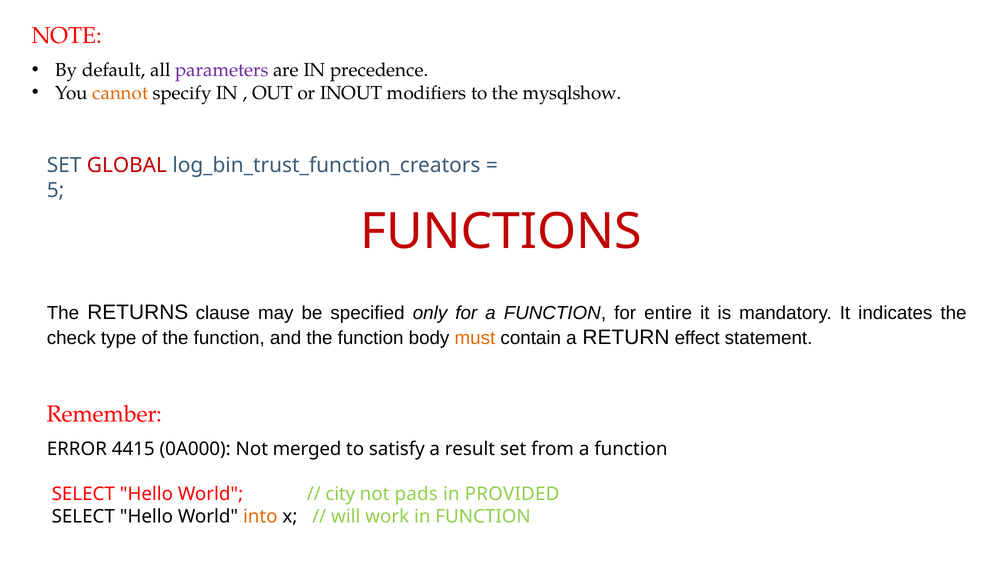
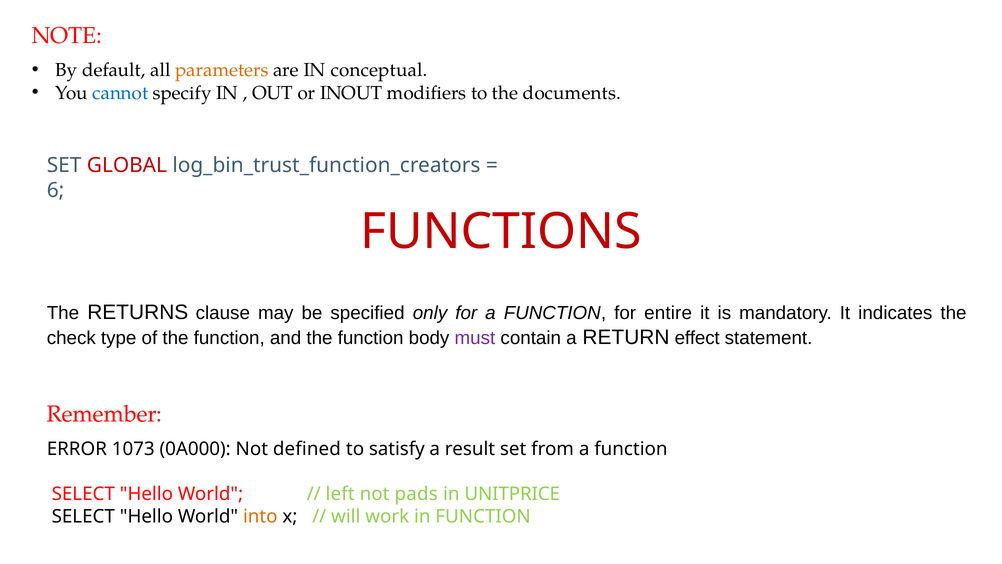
parameters colour: purple -> orange (222, 70)
precedence: precedence -> conceptual (379, 70)
cannot colour: orange -> blue (120, 93)
mysqlshow: mysqlshow -> documents (572, 93)
5: 5 -> 6 (56, 190)
must colour: orange -> purple (475, 338)
4415: 4415 -> 1073 (133, 449)
merged: merged -> defined (307, 449)
city: city -> left (340, 494)
PROVIDED: PROVIDED -> UNITPRICE (512, 494)
